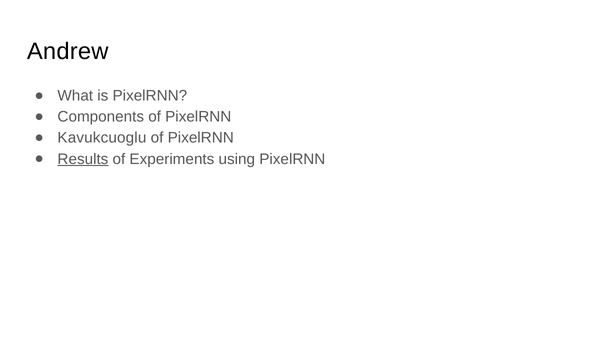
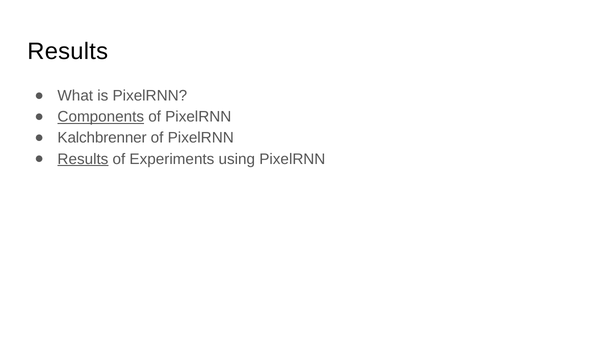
Andrew: Andrew -> Results (68, 52)
Components underline: none -> present (101, 117)
Kavukcuoglu: Kavukcuoglu -> Kalchbrenner (102, 138)
